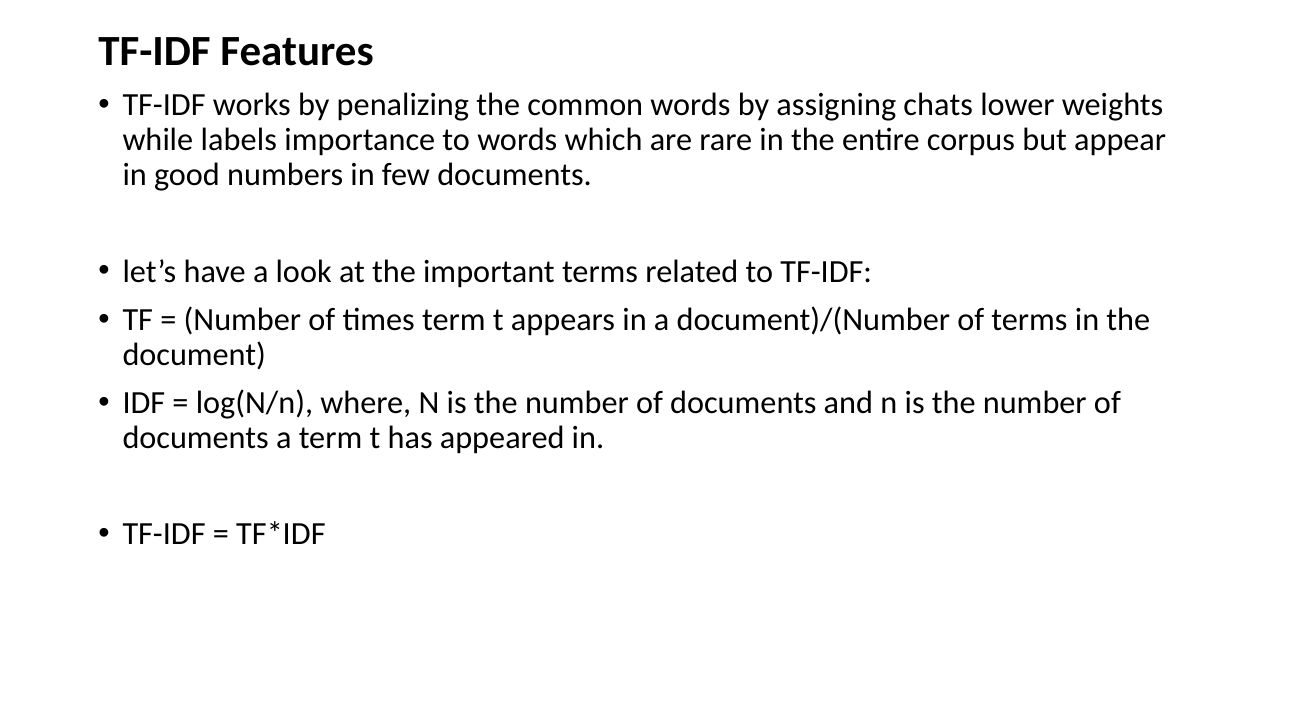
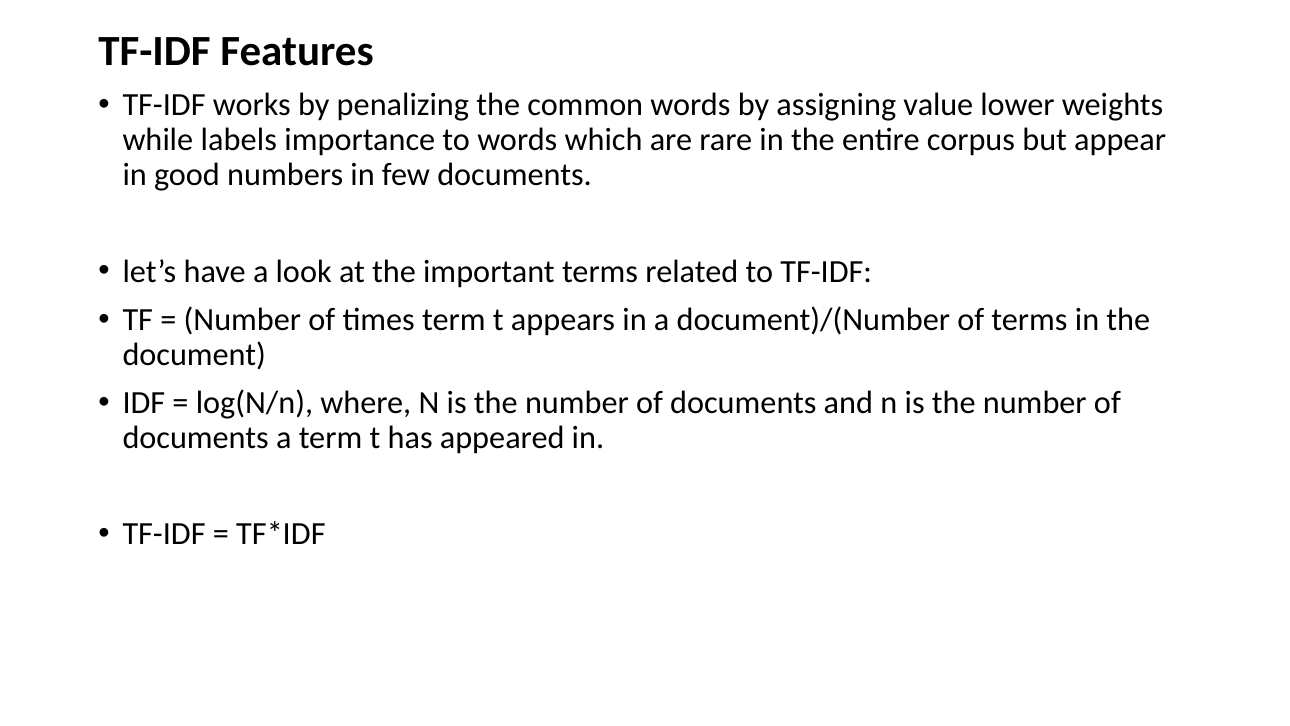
chats: chats -> value (938, 105)
